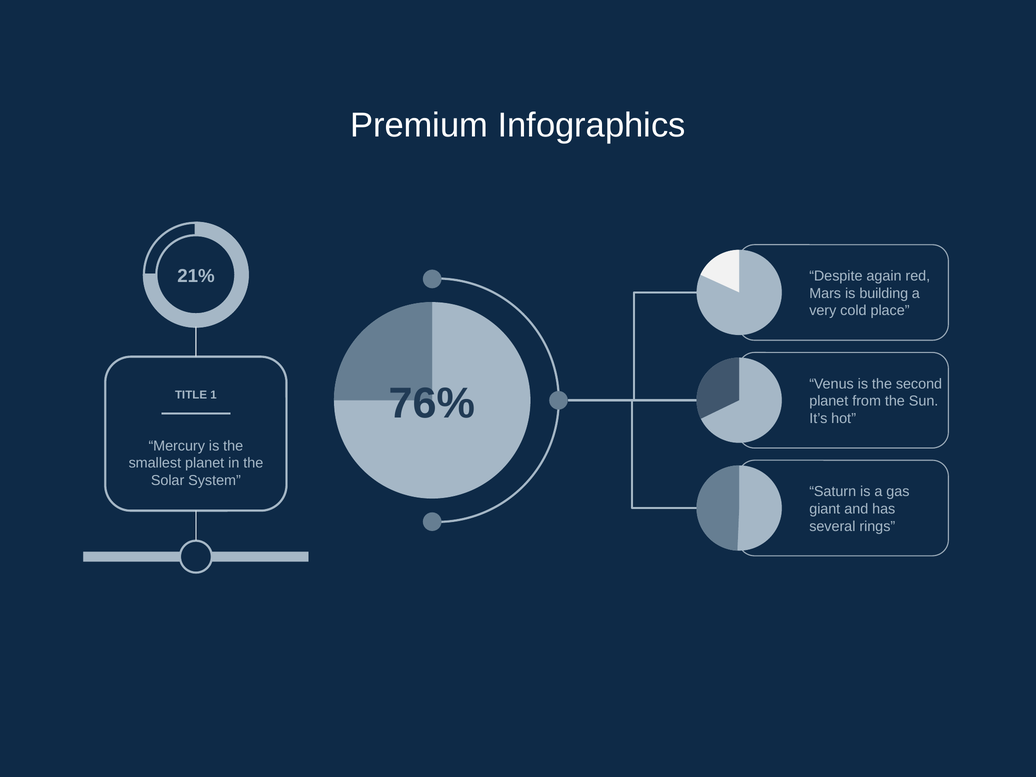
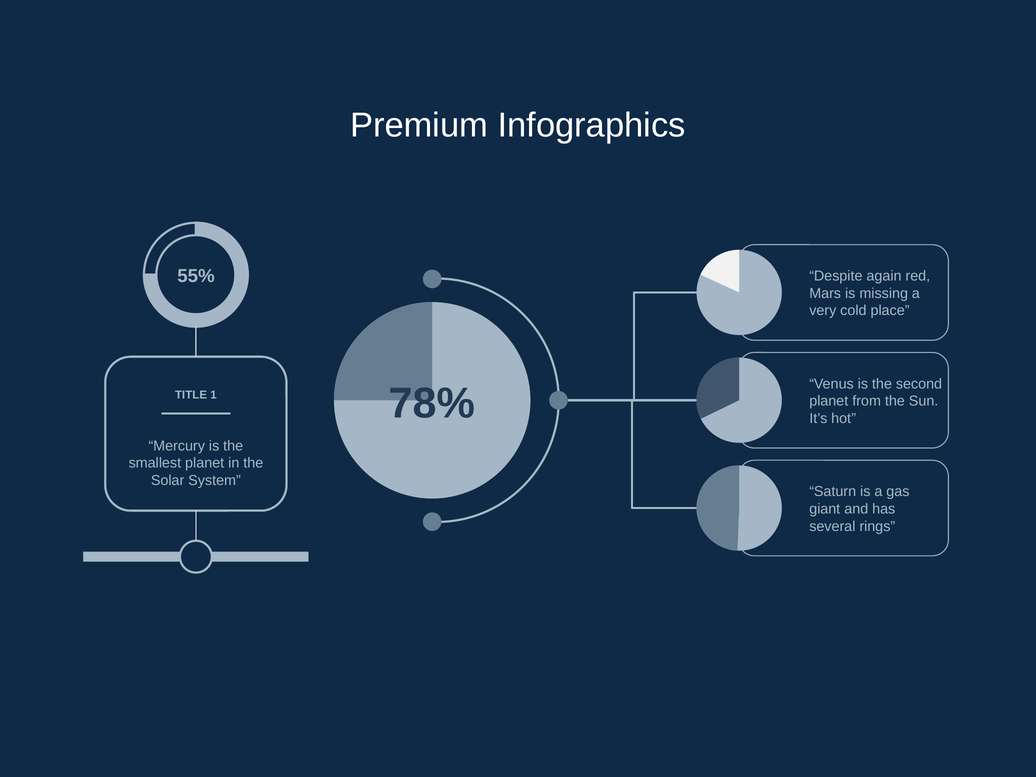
21%: 21% -> 55% (196, 276)
building: building -> missing (884, 293)
76%: 76% -> 78% (432, 403)
